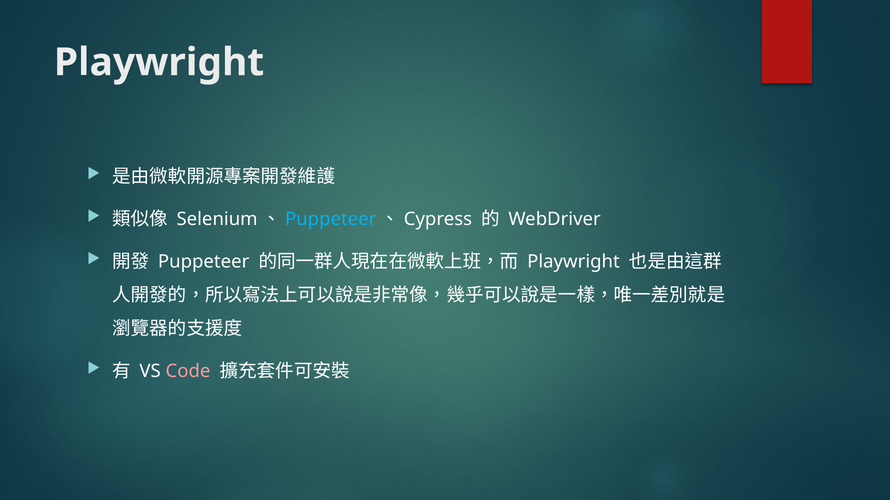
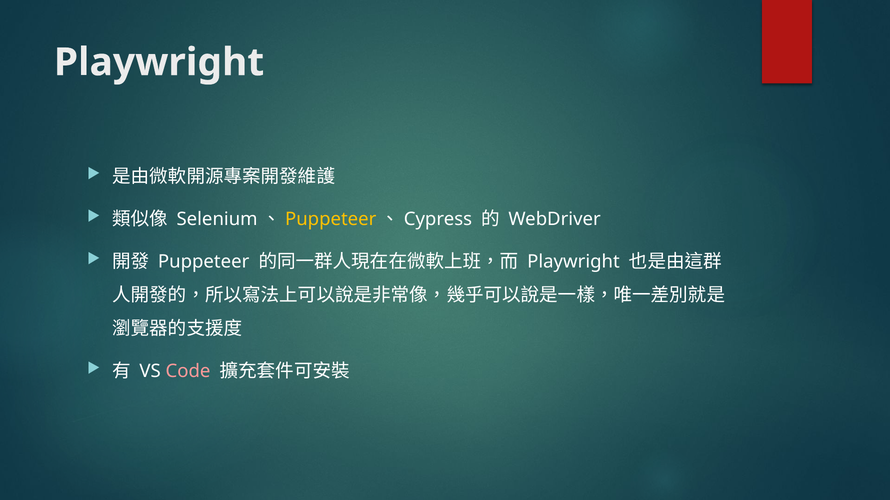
Puppeteer colour: light blue -> yellow (331, 219)
